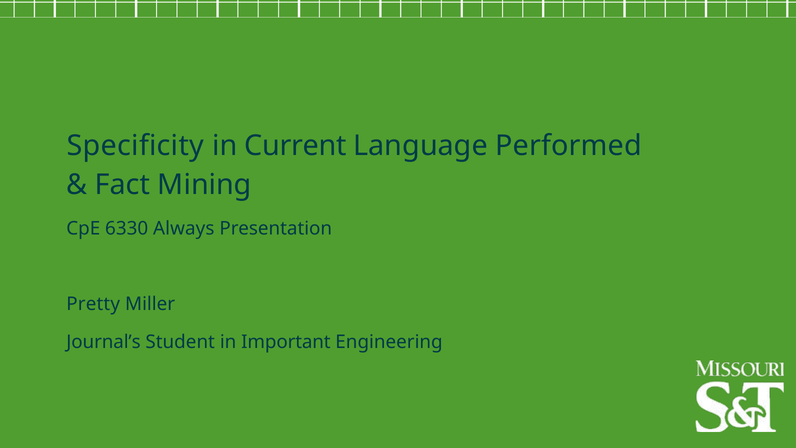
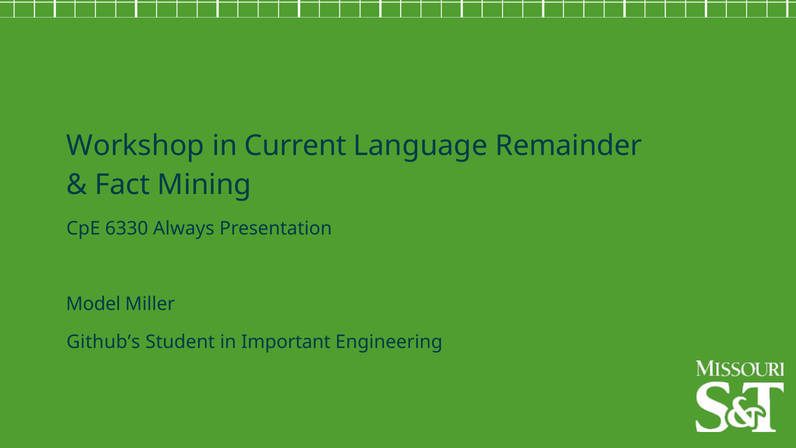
Specificity: Specificity -> Workshop (135, 145)
Performed: Performed -> Remainder (569, 145)
Pretty: Pretty -> Model (93, 304)
Journal’s: Journal’s -> Github’s (103, 342)
